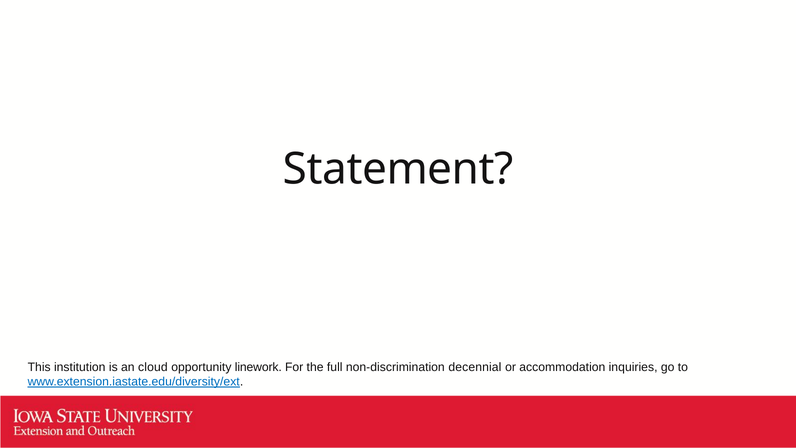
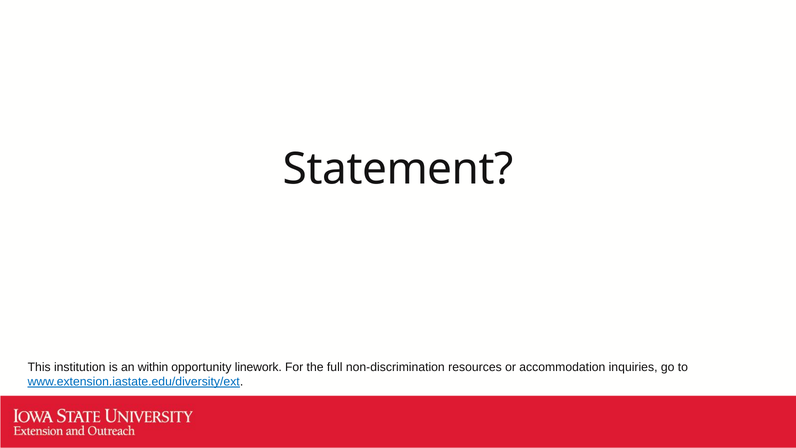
cloud: cloud -> within (153, 367)
decennial: decennial -> resources (475, 367)
